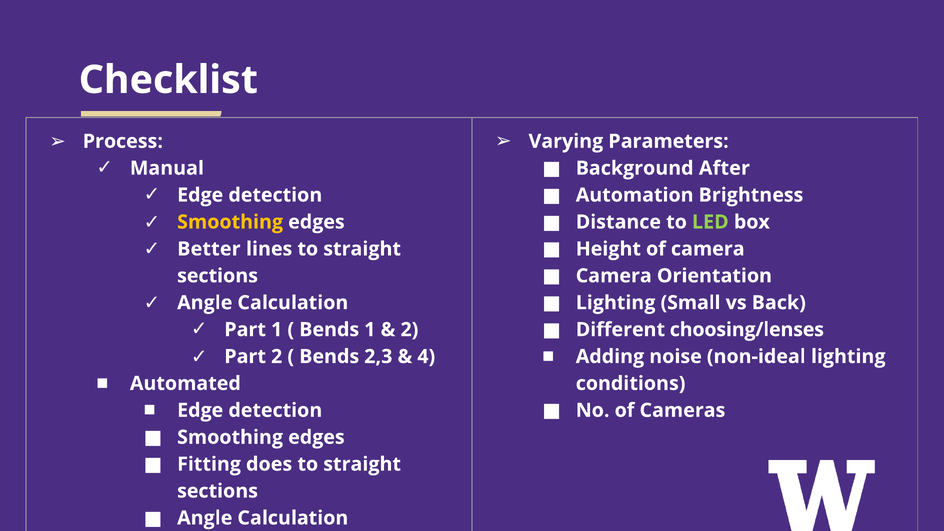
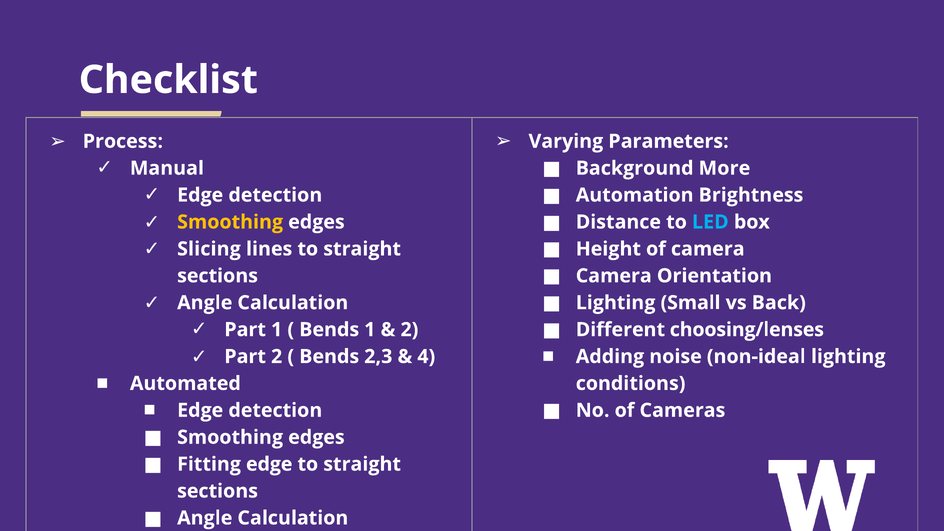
After: After -> More (724, 168)
LED colour: light green -> light blue (710, 222)
Better: Better -> Slicing (209, 249)
Fitting does: does -> edge (269, 464)
